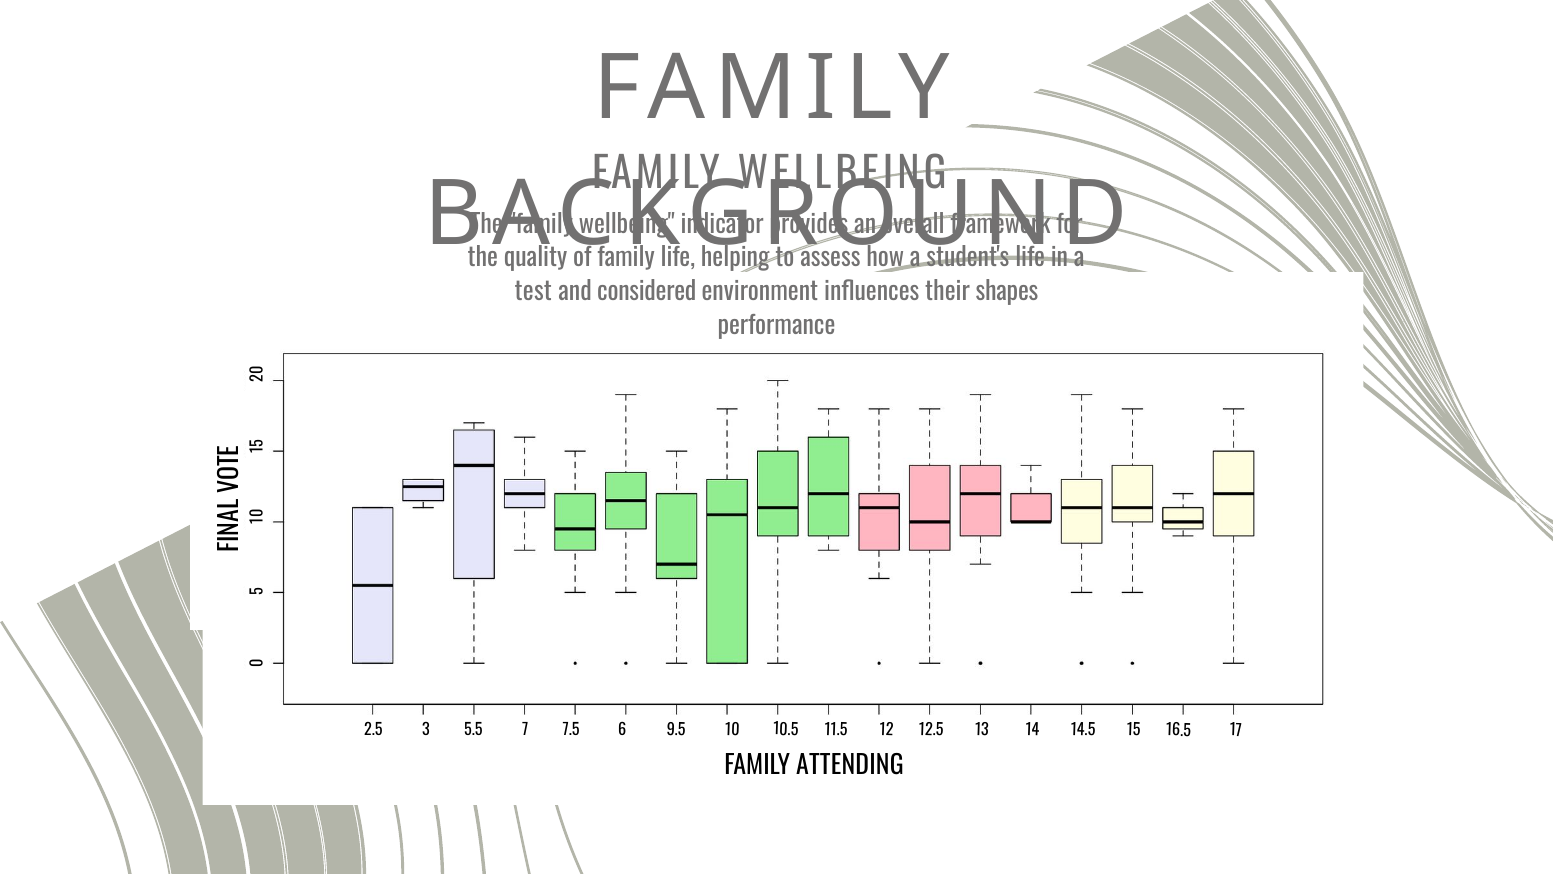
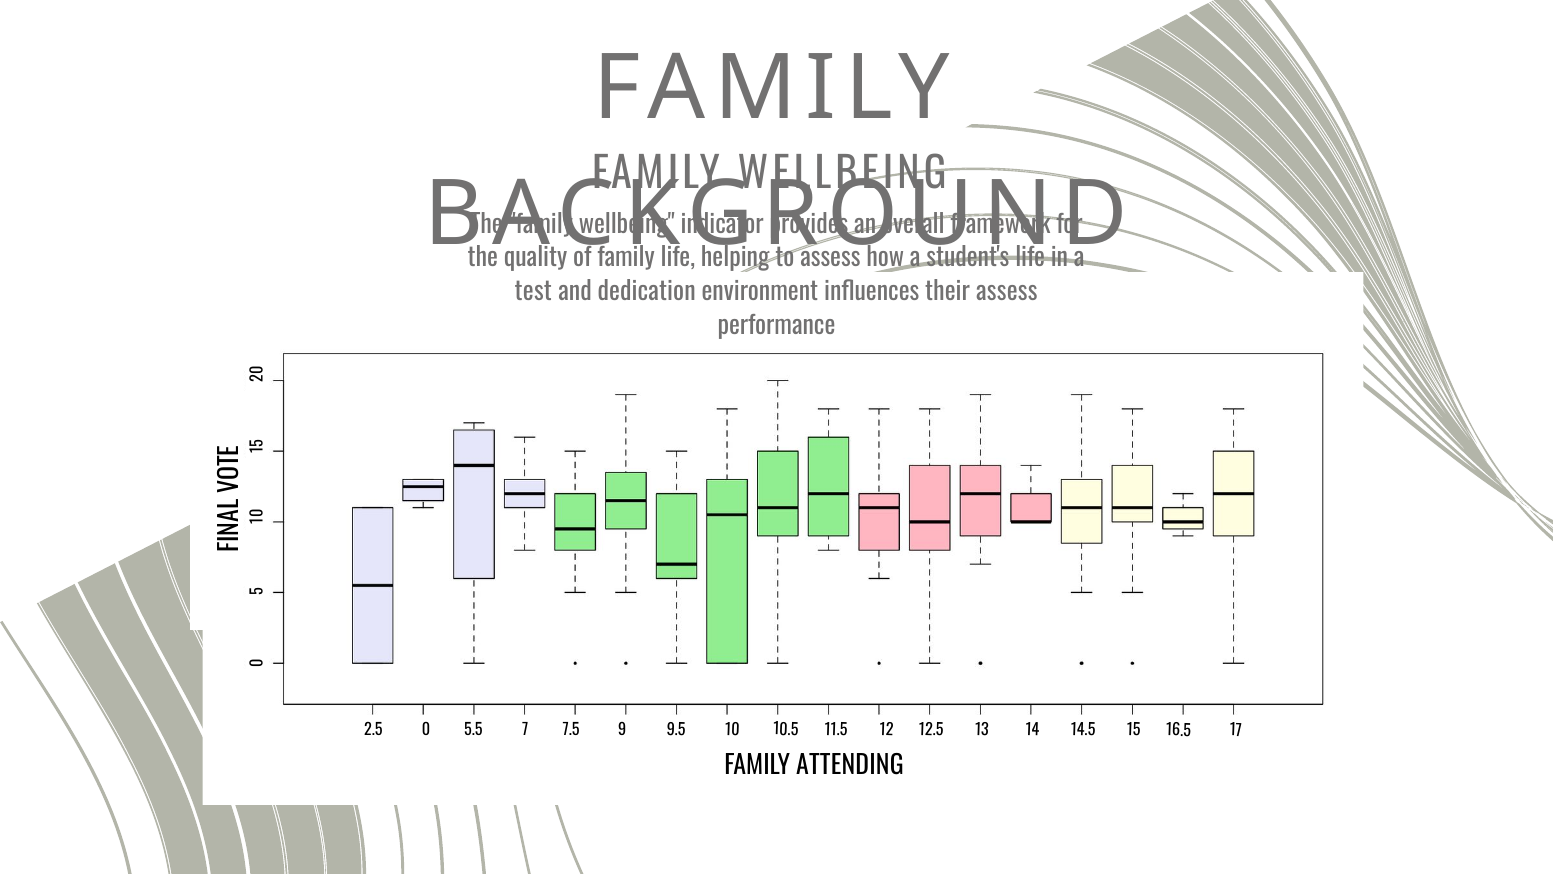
considered: considered -> dedication (647, 292)
their shapes: shapes -> assess (1007, 292)
2.5 3: 3 -> 0 (426, 730)
6: 6 -> 9 (622, 730)
